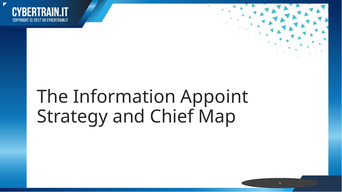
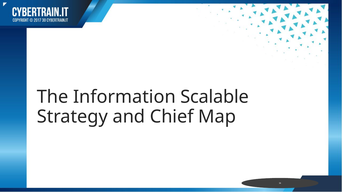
Appoint: Appoint -> Scalable (215, 97)
